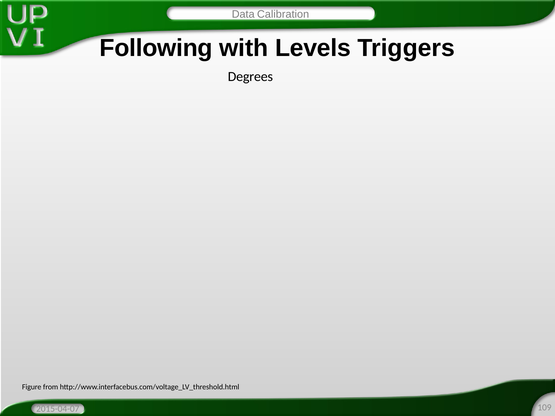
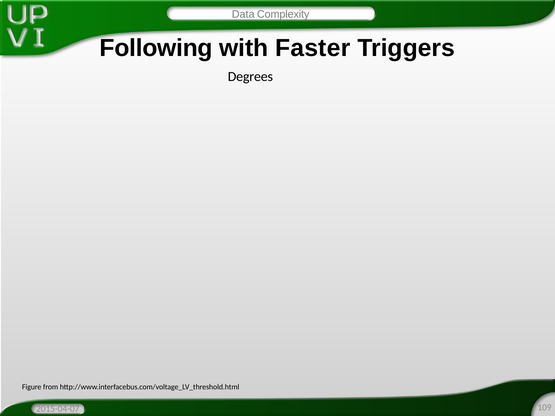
Calibration: Calibration -> Complexity (283, 14)
Levels: Levels -> Faster (313, 48)
